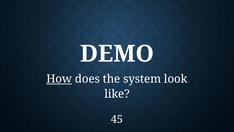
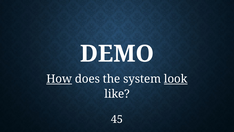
look underline: none -> present (176, 79)
